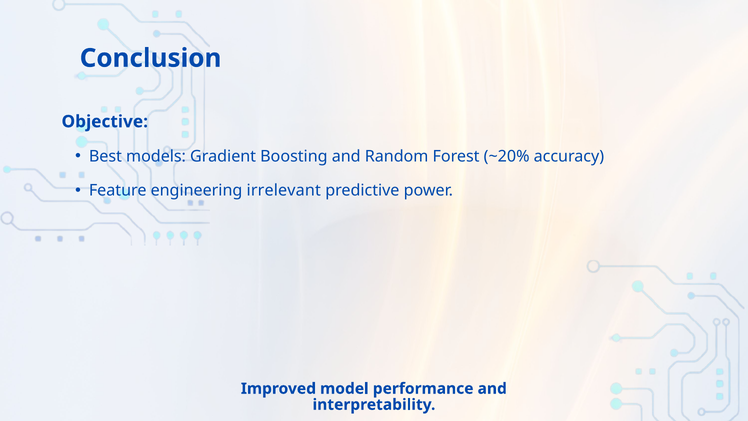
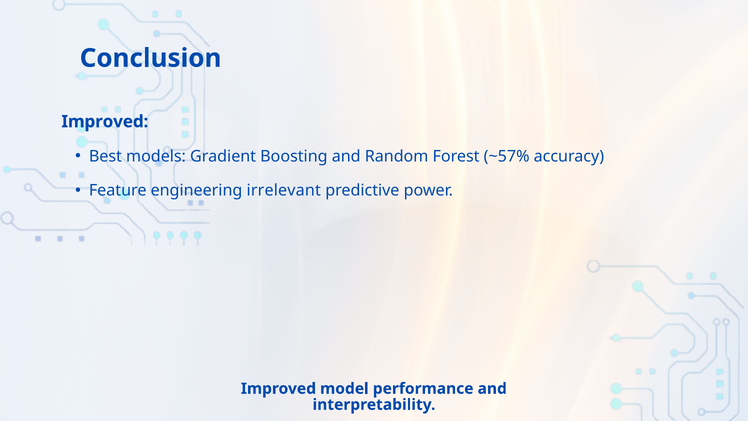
Objective: Objective -> Improved (105, 122)
~20%: ~20% -> ~57% (507, 156)
